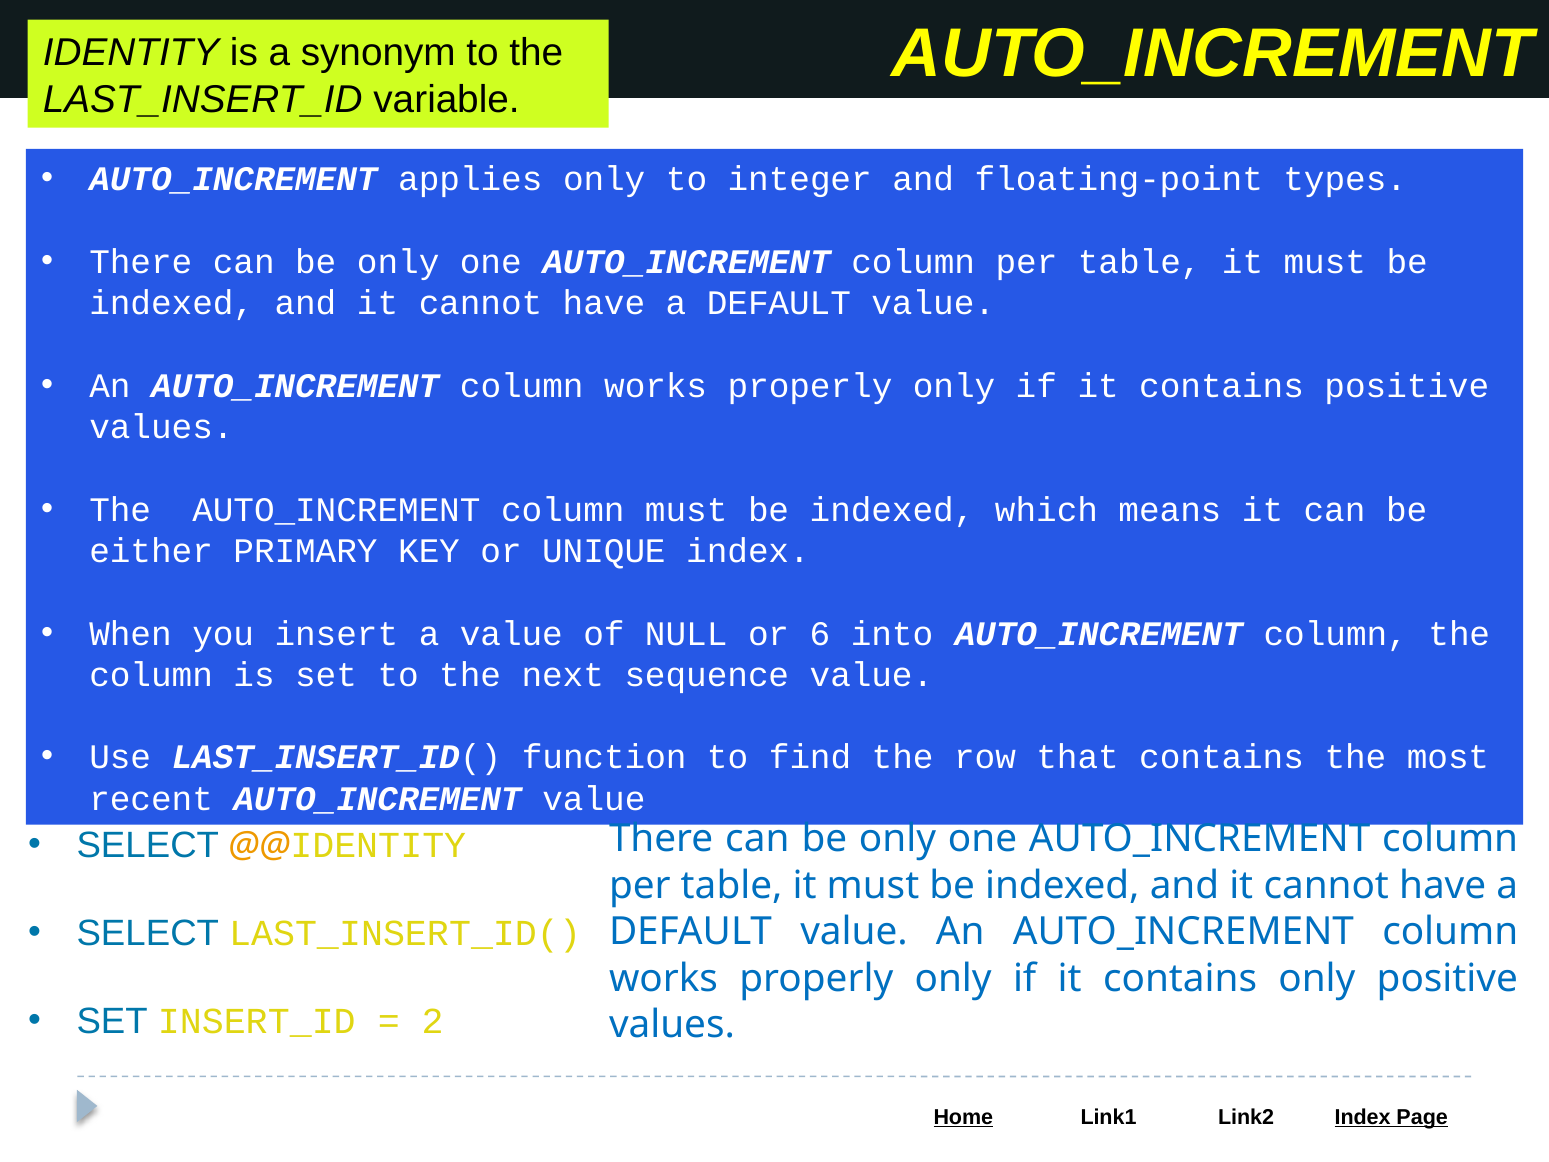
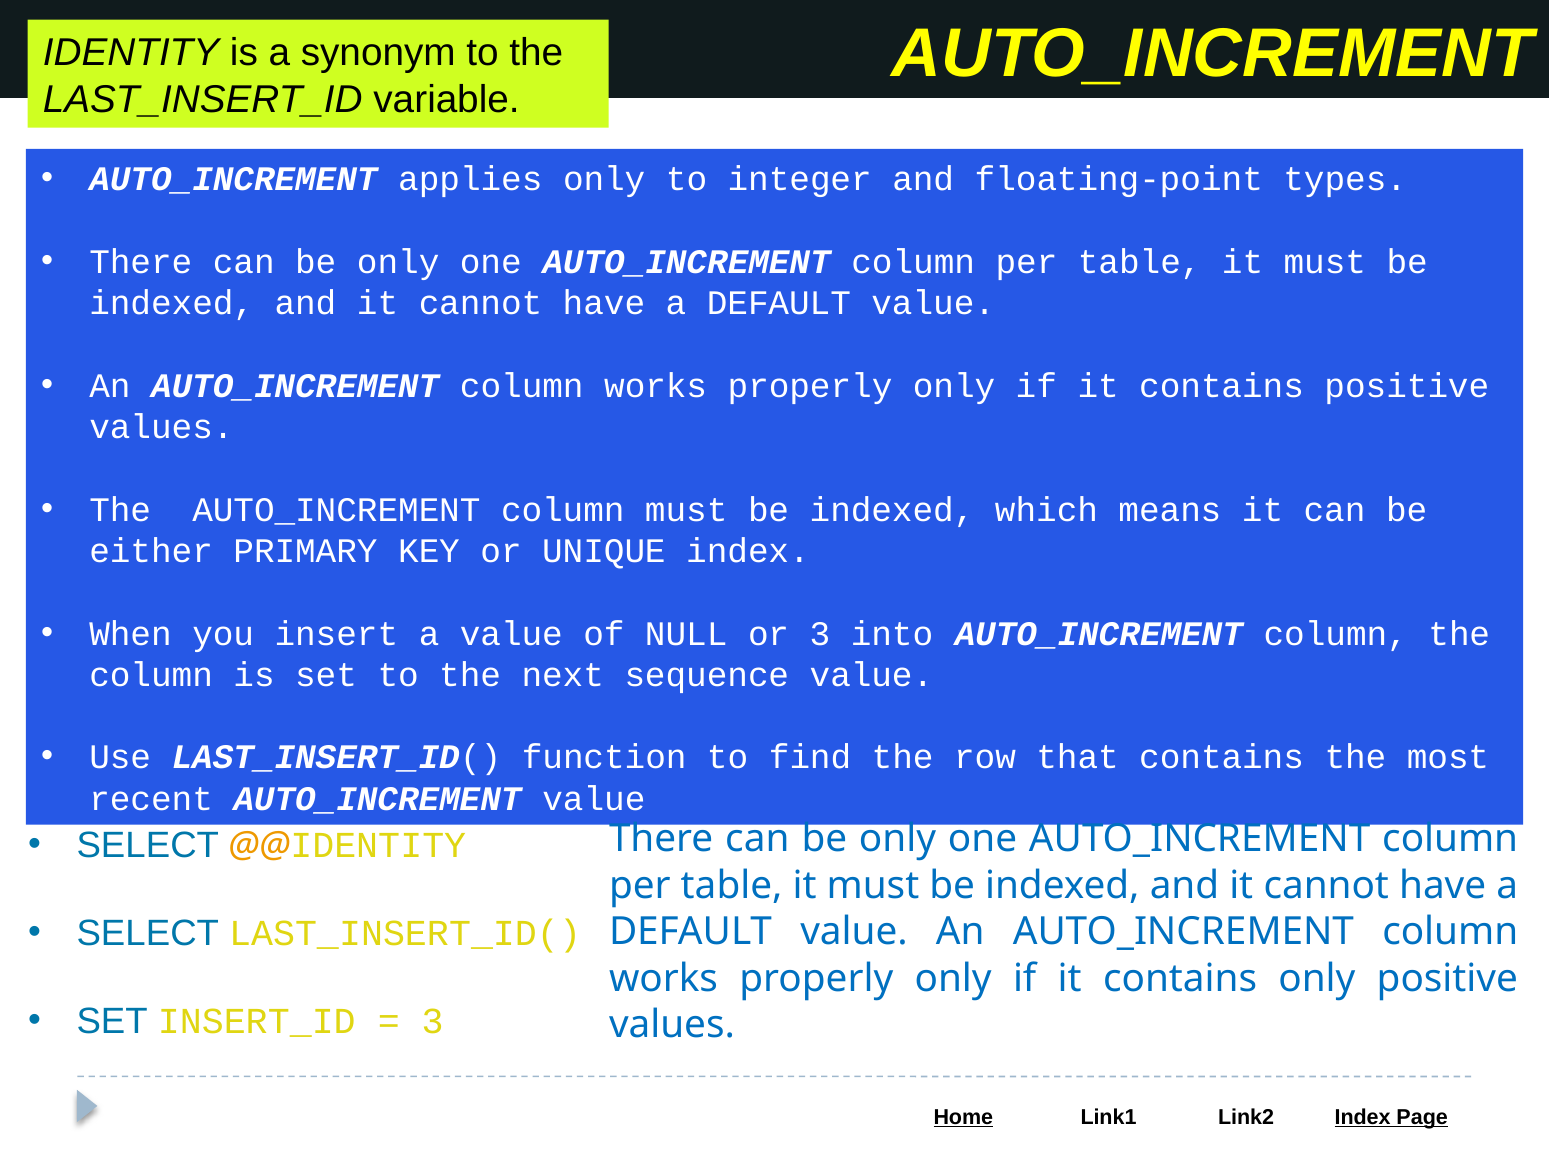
or 6: 6 -> 3 (820, 634)
2: 2 -> 3 (433, 1021)
